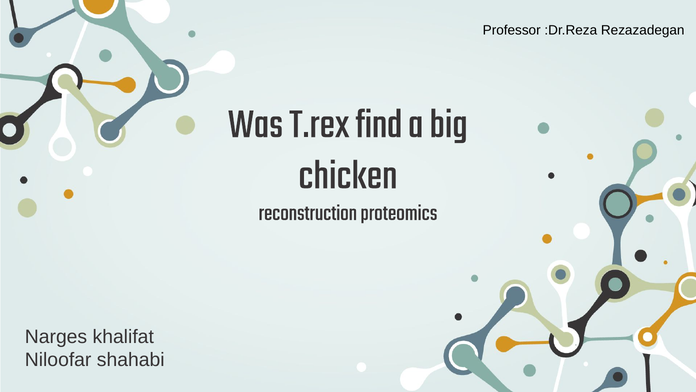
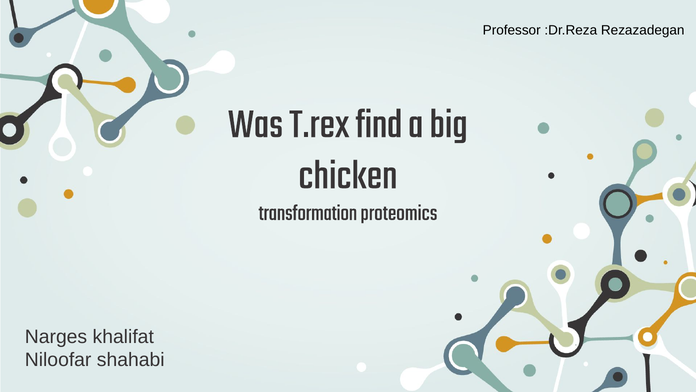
reconstruction: reconstruction -> transformation (308, 212)
